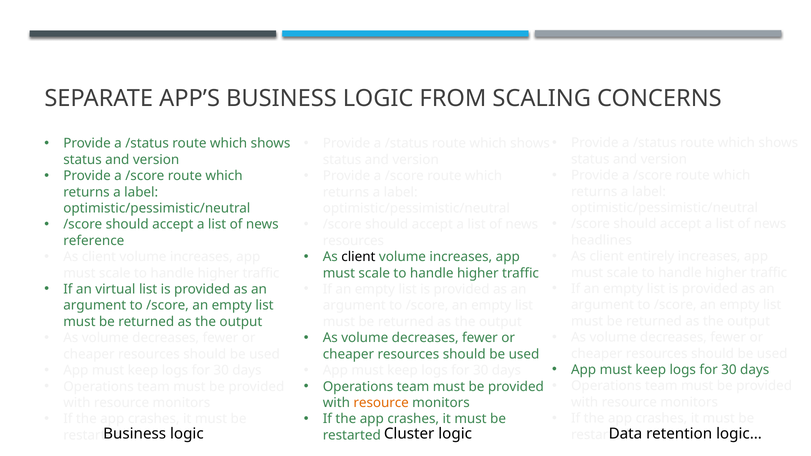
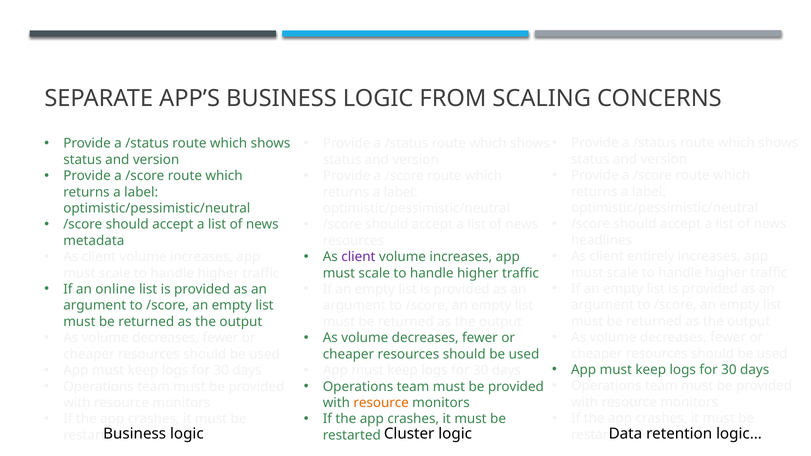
reference: reference -> metadata (94, 241)
client colour: black -> purple (358, 257)
virtual: virtual -> online (115, 289)
